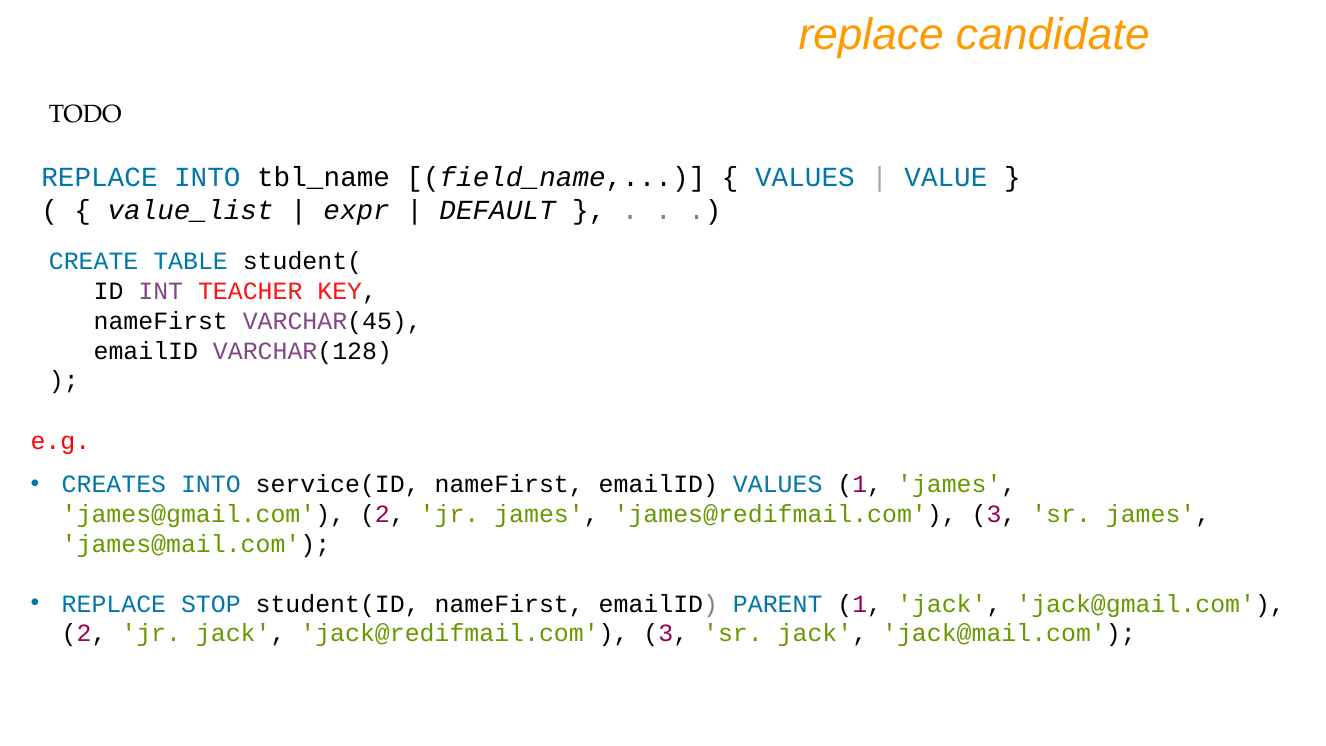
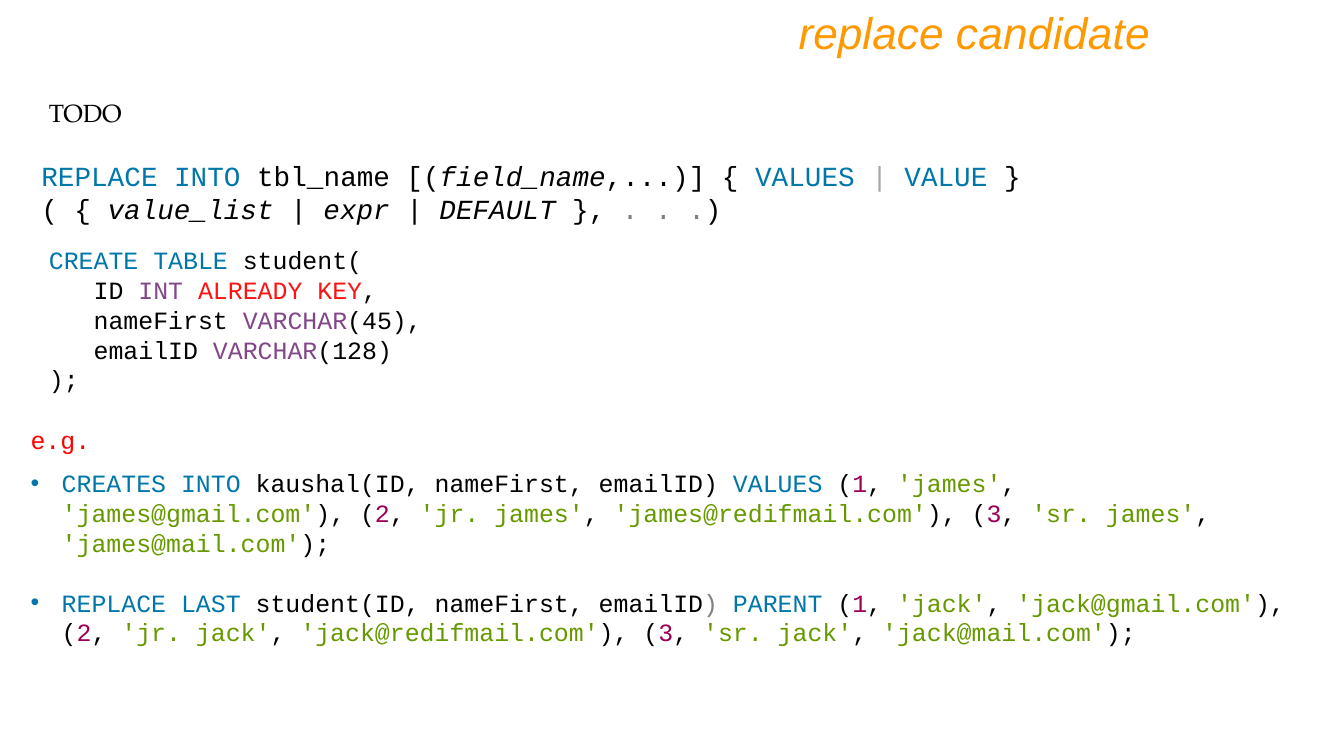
TEACHER: TEACHER -> ALREADY (250, 291)
service(ID: service(ID -> kaushal(ID (338, 484)
STOP: STOP -> LAST (211, 604)
